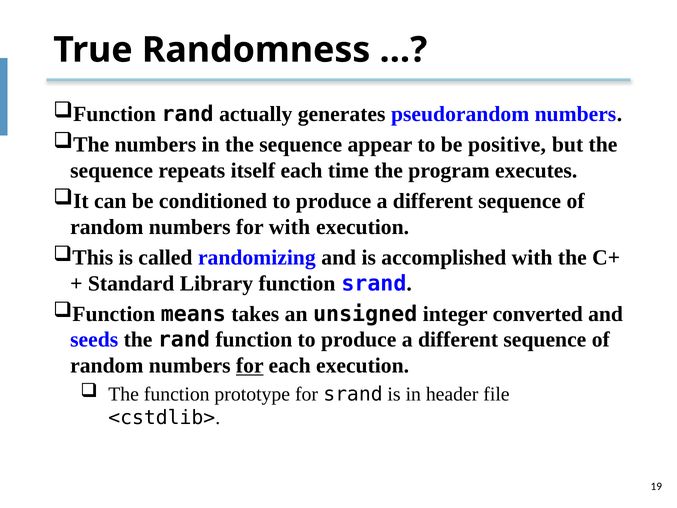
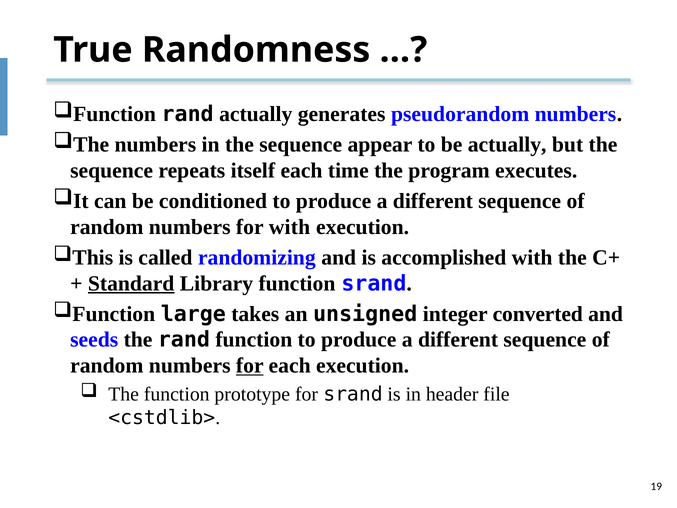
be positive: positive -> actually (507, 144)
Standard underline: none -> present (131, 283)
means: means -> large (193, 314)
